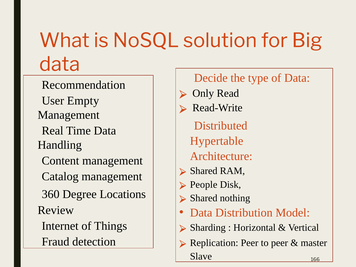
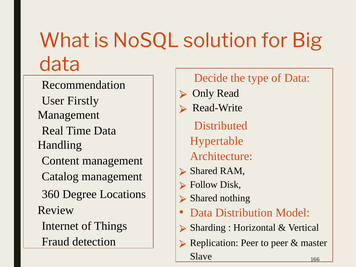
Empty: Empty -> Firstly (83, 101)
People: People -> Follow (204, 185)
